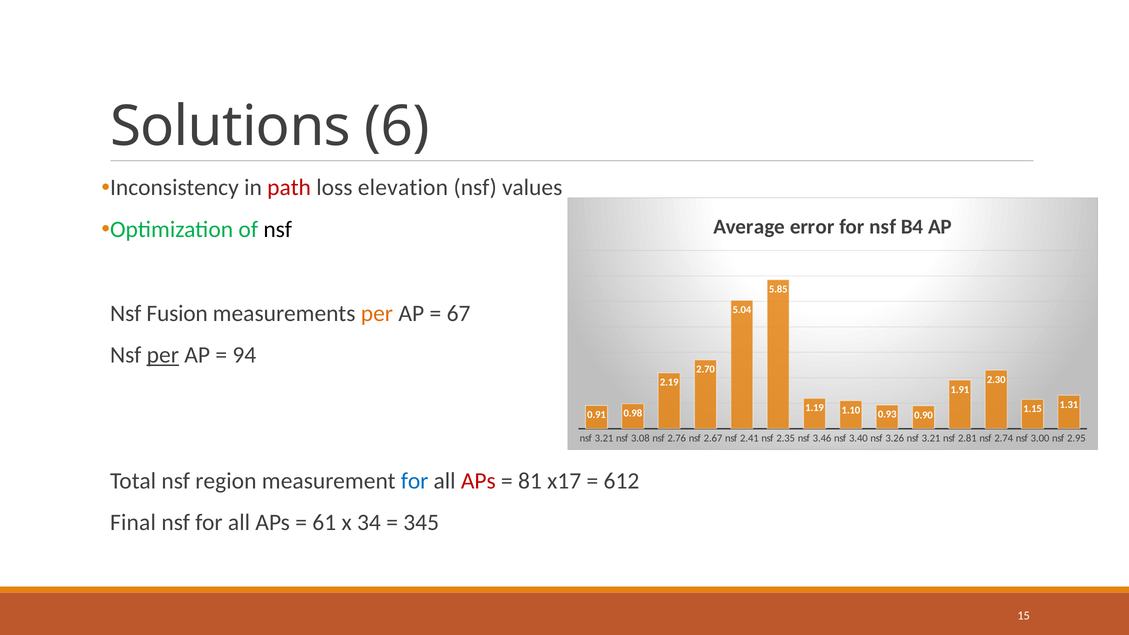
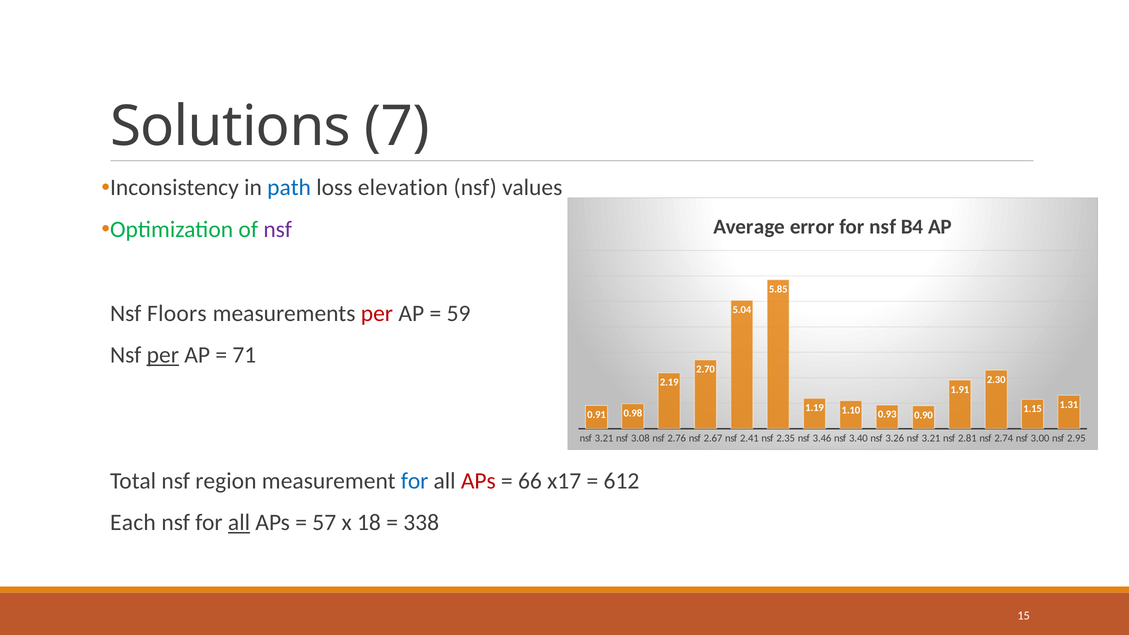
6: 6 -> 7 (397, 126)
path colour: red -> blue (289, 188)
nsf colour: black -> purple (278, 230)
Fusion: Fusion -> Floors (177, 313)
per colour: orange -> red (377, 313)
67: 67 -> 59 (459, 313)
94: 94 -> 71 (244, 355)
81: 81 -> 66 (530, 481)
Final: Final -> Each (133, 523)
all underline: none -> present (239, 523)
61: 61 -> 57 (324, 523)
34: 34 -> 18 (369, 523)
345: 345 -> 338 (421, 523)
